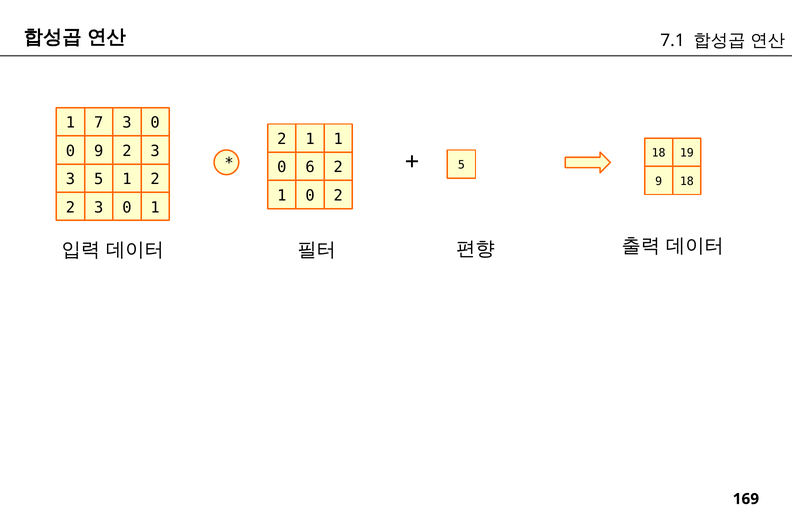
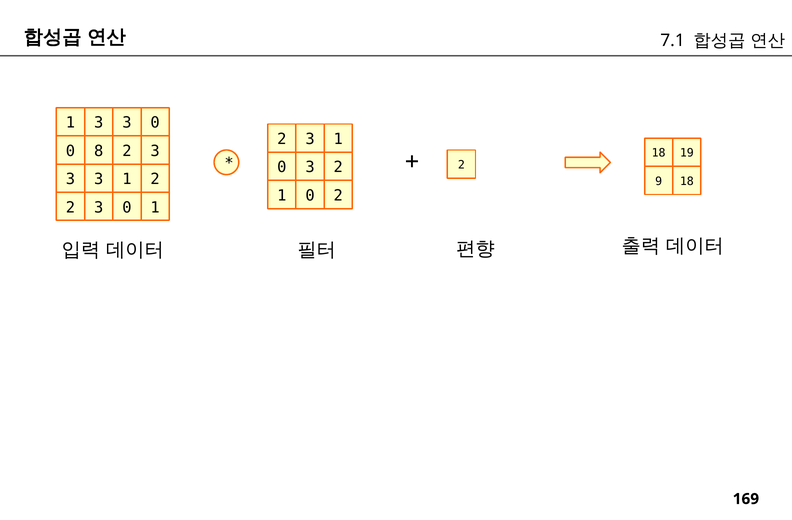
1 7: 7 -> 3 (99, 123)
1: 1 -> 3 (310, 139)
0 9: 9 -> 8 (99, 151)
5: 5 -> 2 (461, 165)
0 6: 6 -> 3 (310, 167)
5: 5 -> 3 (99, 179)
